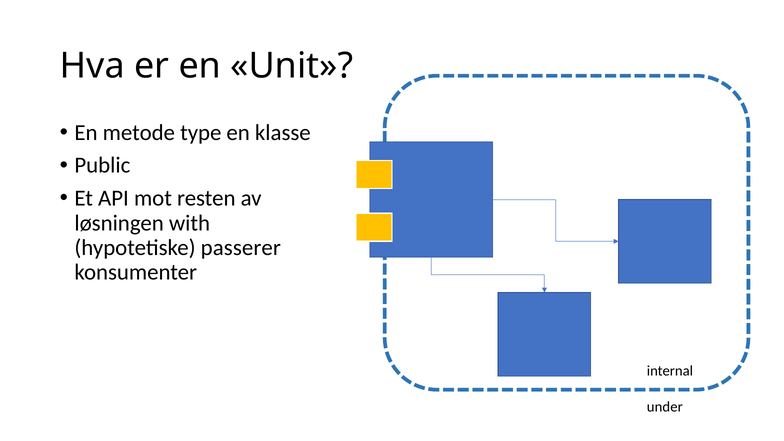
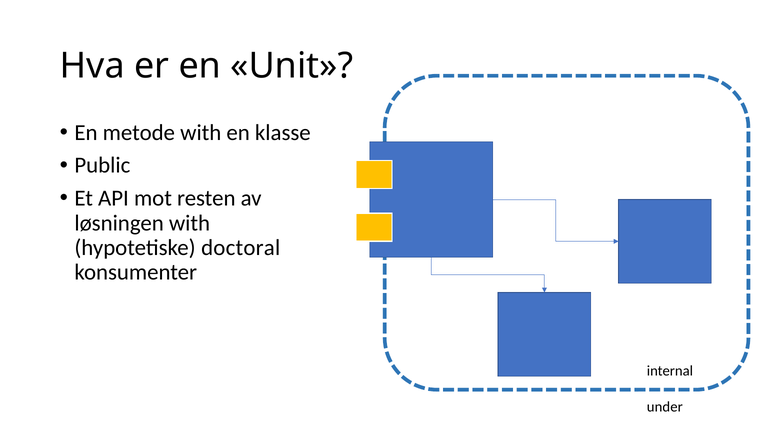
metode type: type -> with (201, 133)
passerer: passerer -> doctoral (241, 248)
